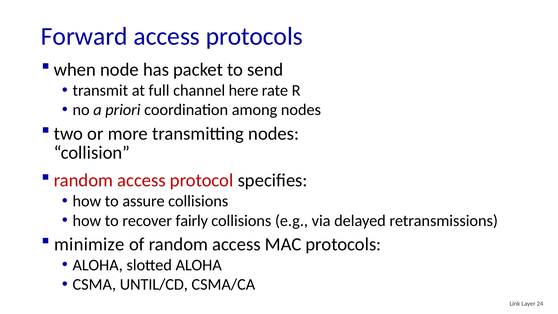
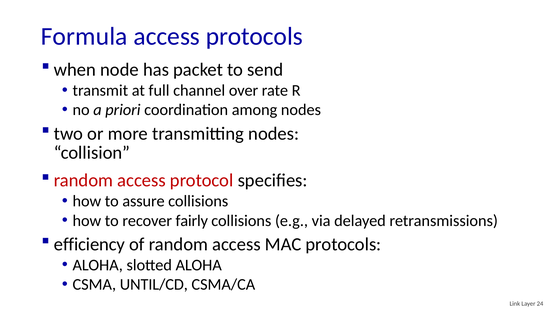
Forward: Forward -> Formula (84, 36)
here: here -> over (244, 90)
minimize: minimize -> efficiency (89, 244)
